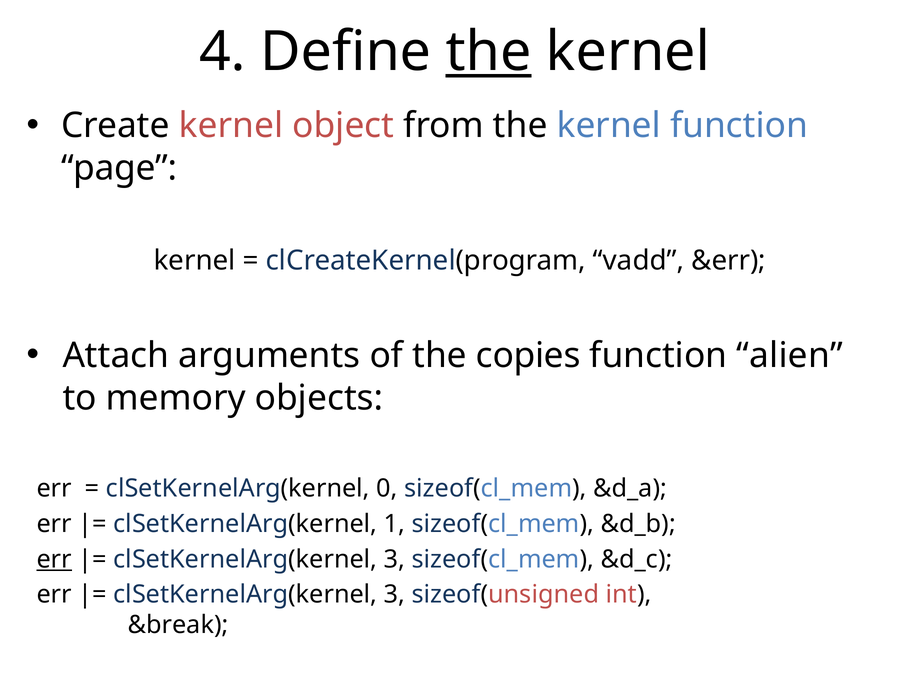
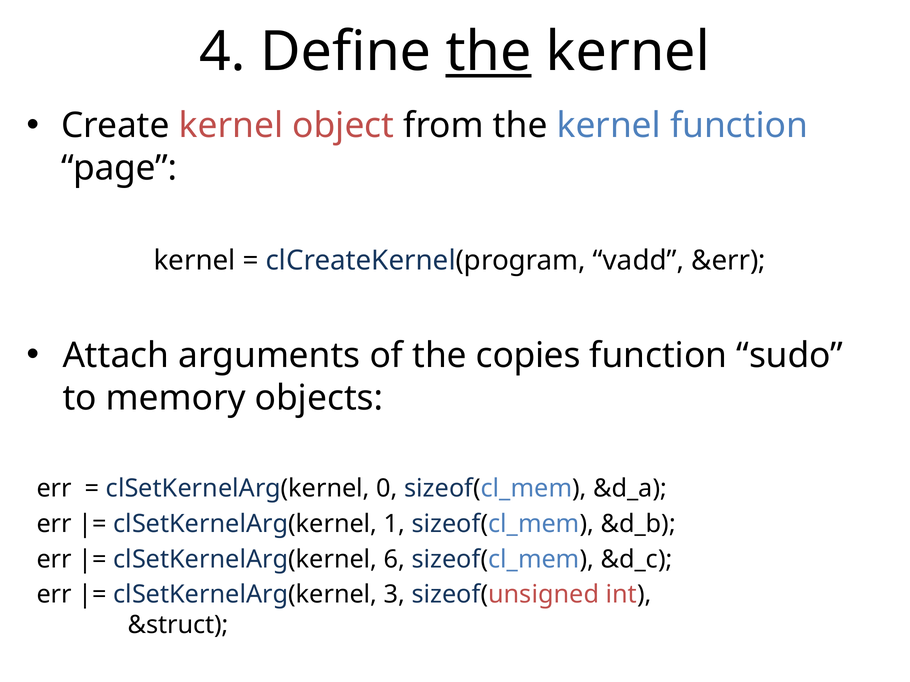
alien: alien -> sudo (790, 356)
err underline: present -> none (54, 560)
3: 3 -> 6 (394, 560)
&break: &break -> &struct (178, 625)
